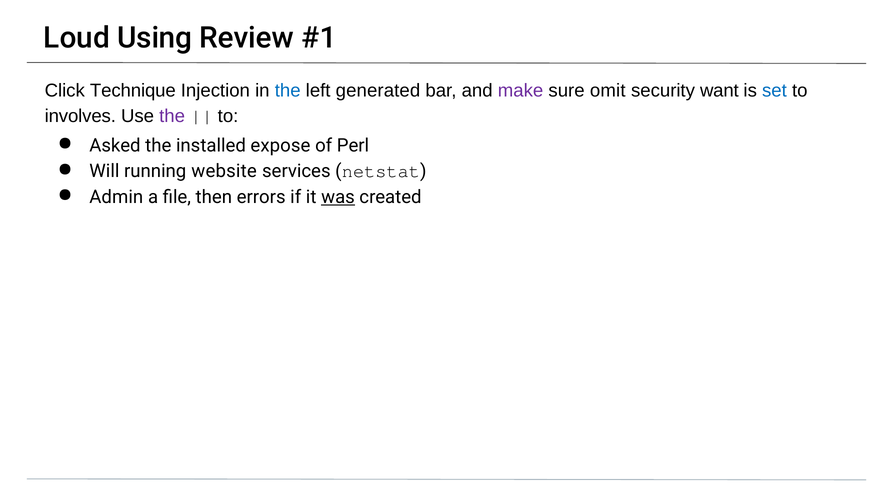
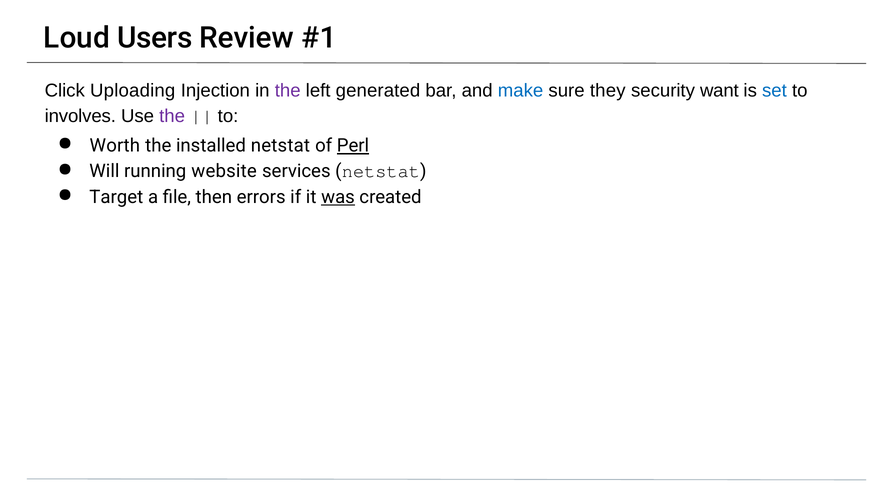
Using: Using -> Users (155, 38)
Technique: Technique -> Uploading (133, 91)
the colour: blue -> purple (288, 91)
make colour: purple -> blue (521, 91)
omit: omit -> they (608, 91)
Asked: Asked -> Worth (115, 146)
installed expose: expose -> netstat (280, 146)
Perl underline: none -> present (353, 146)
Admin: Admin -> Target (116, 197)
